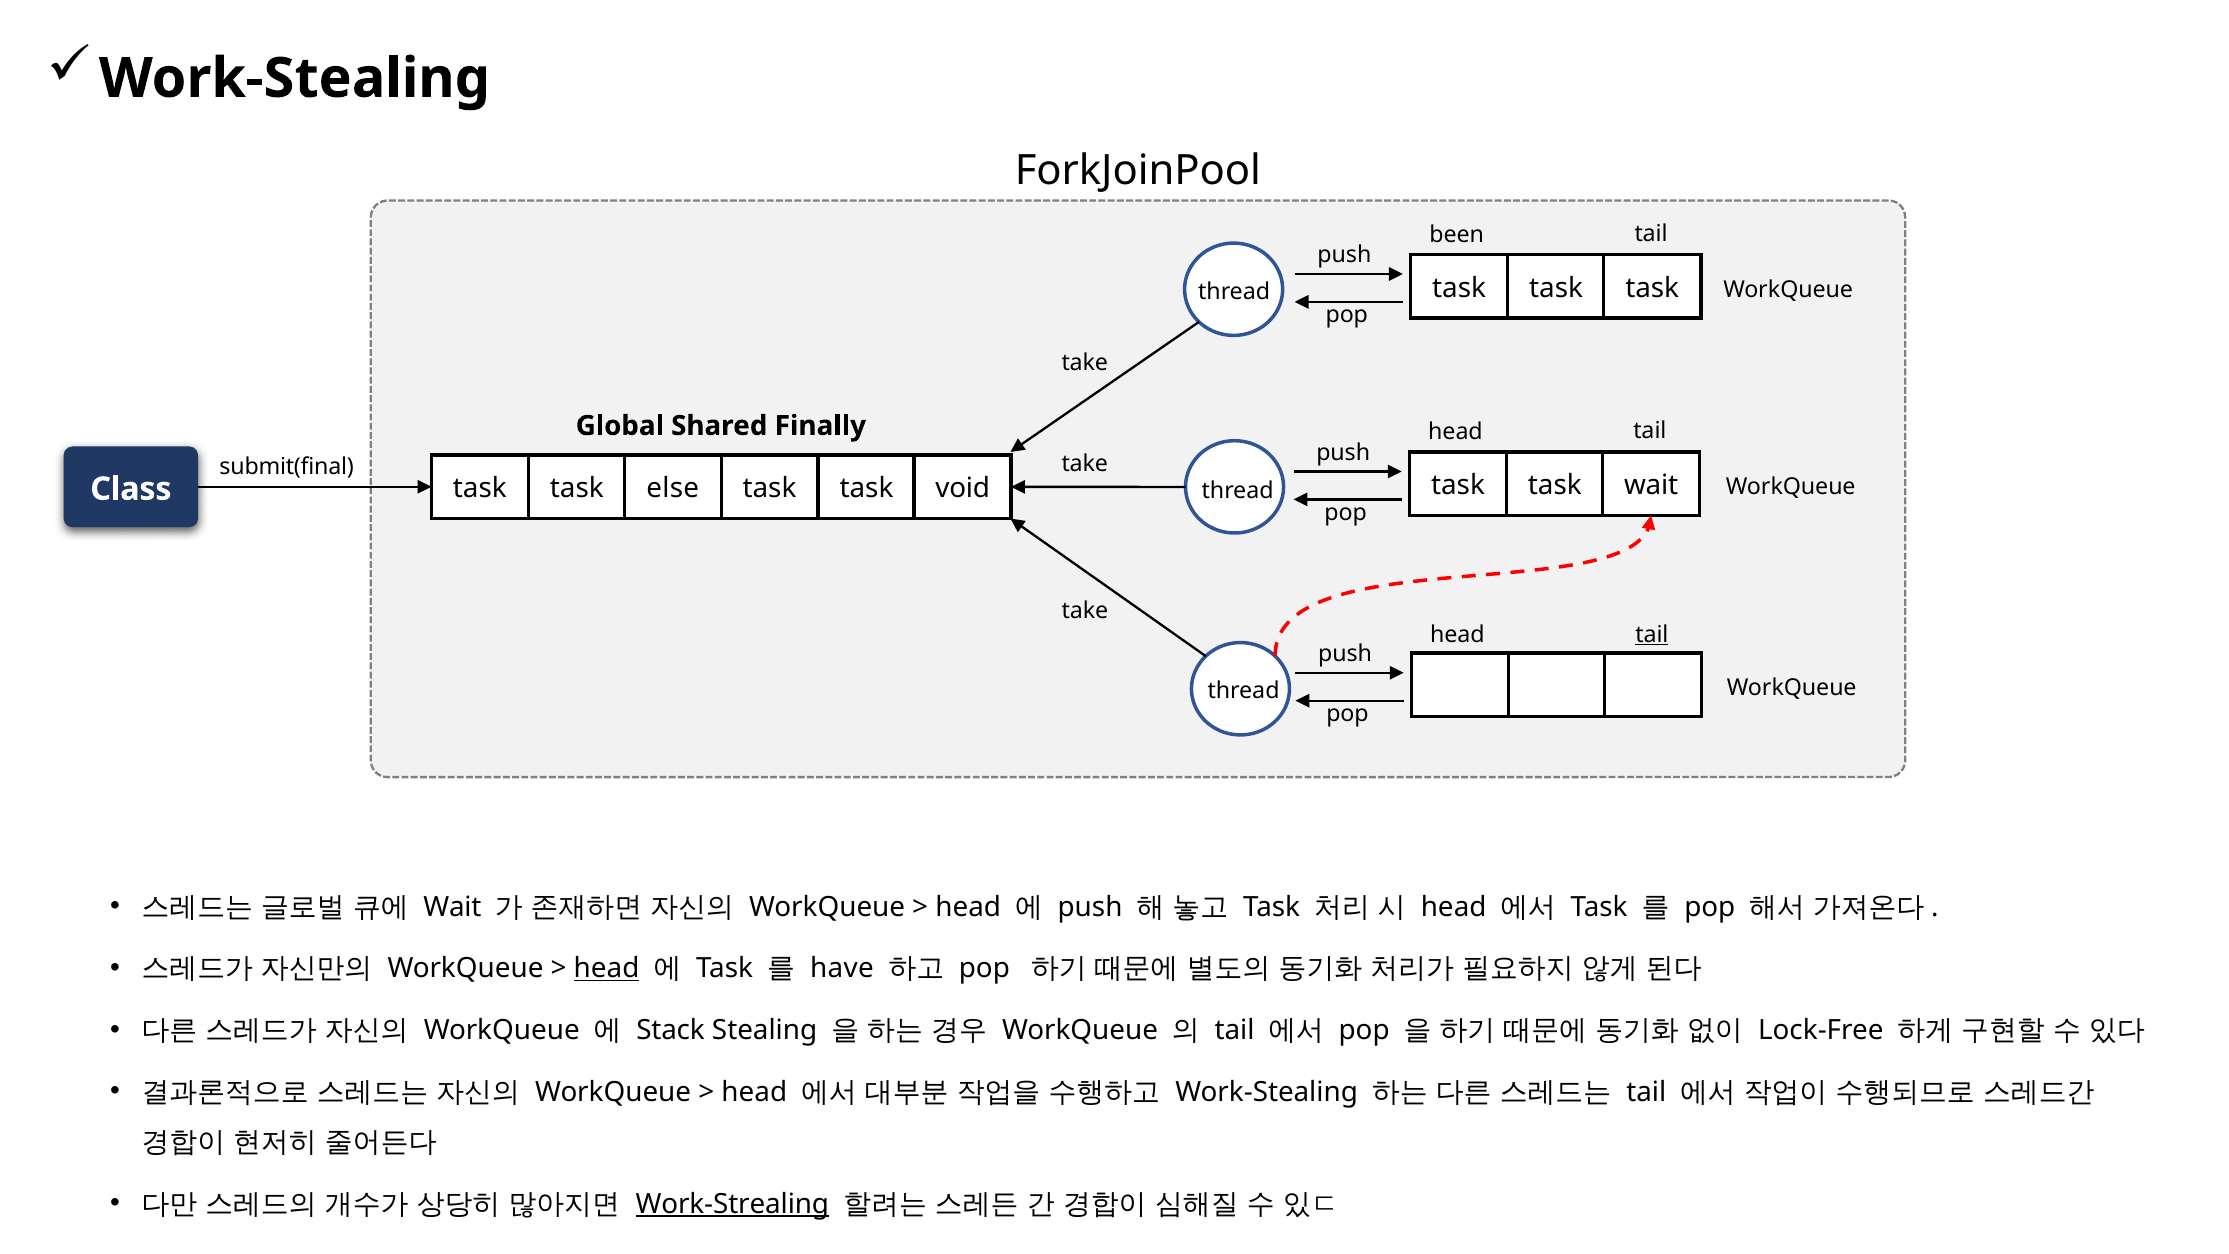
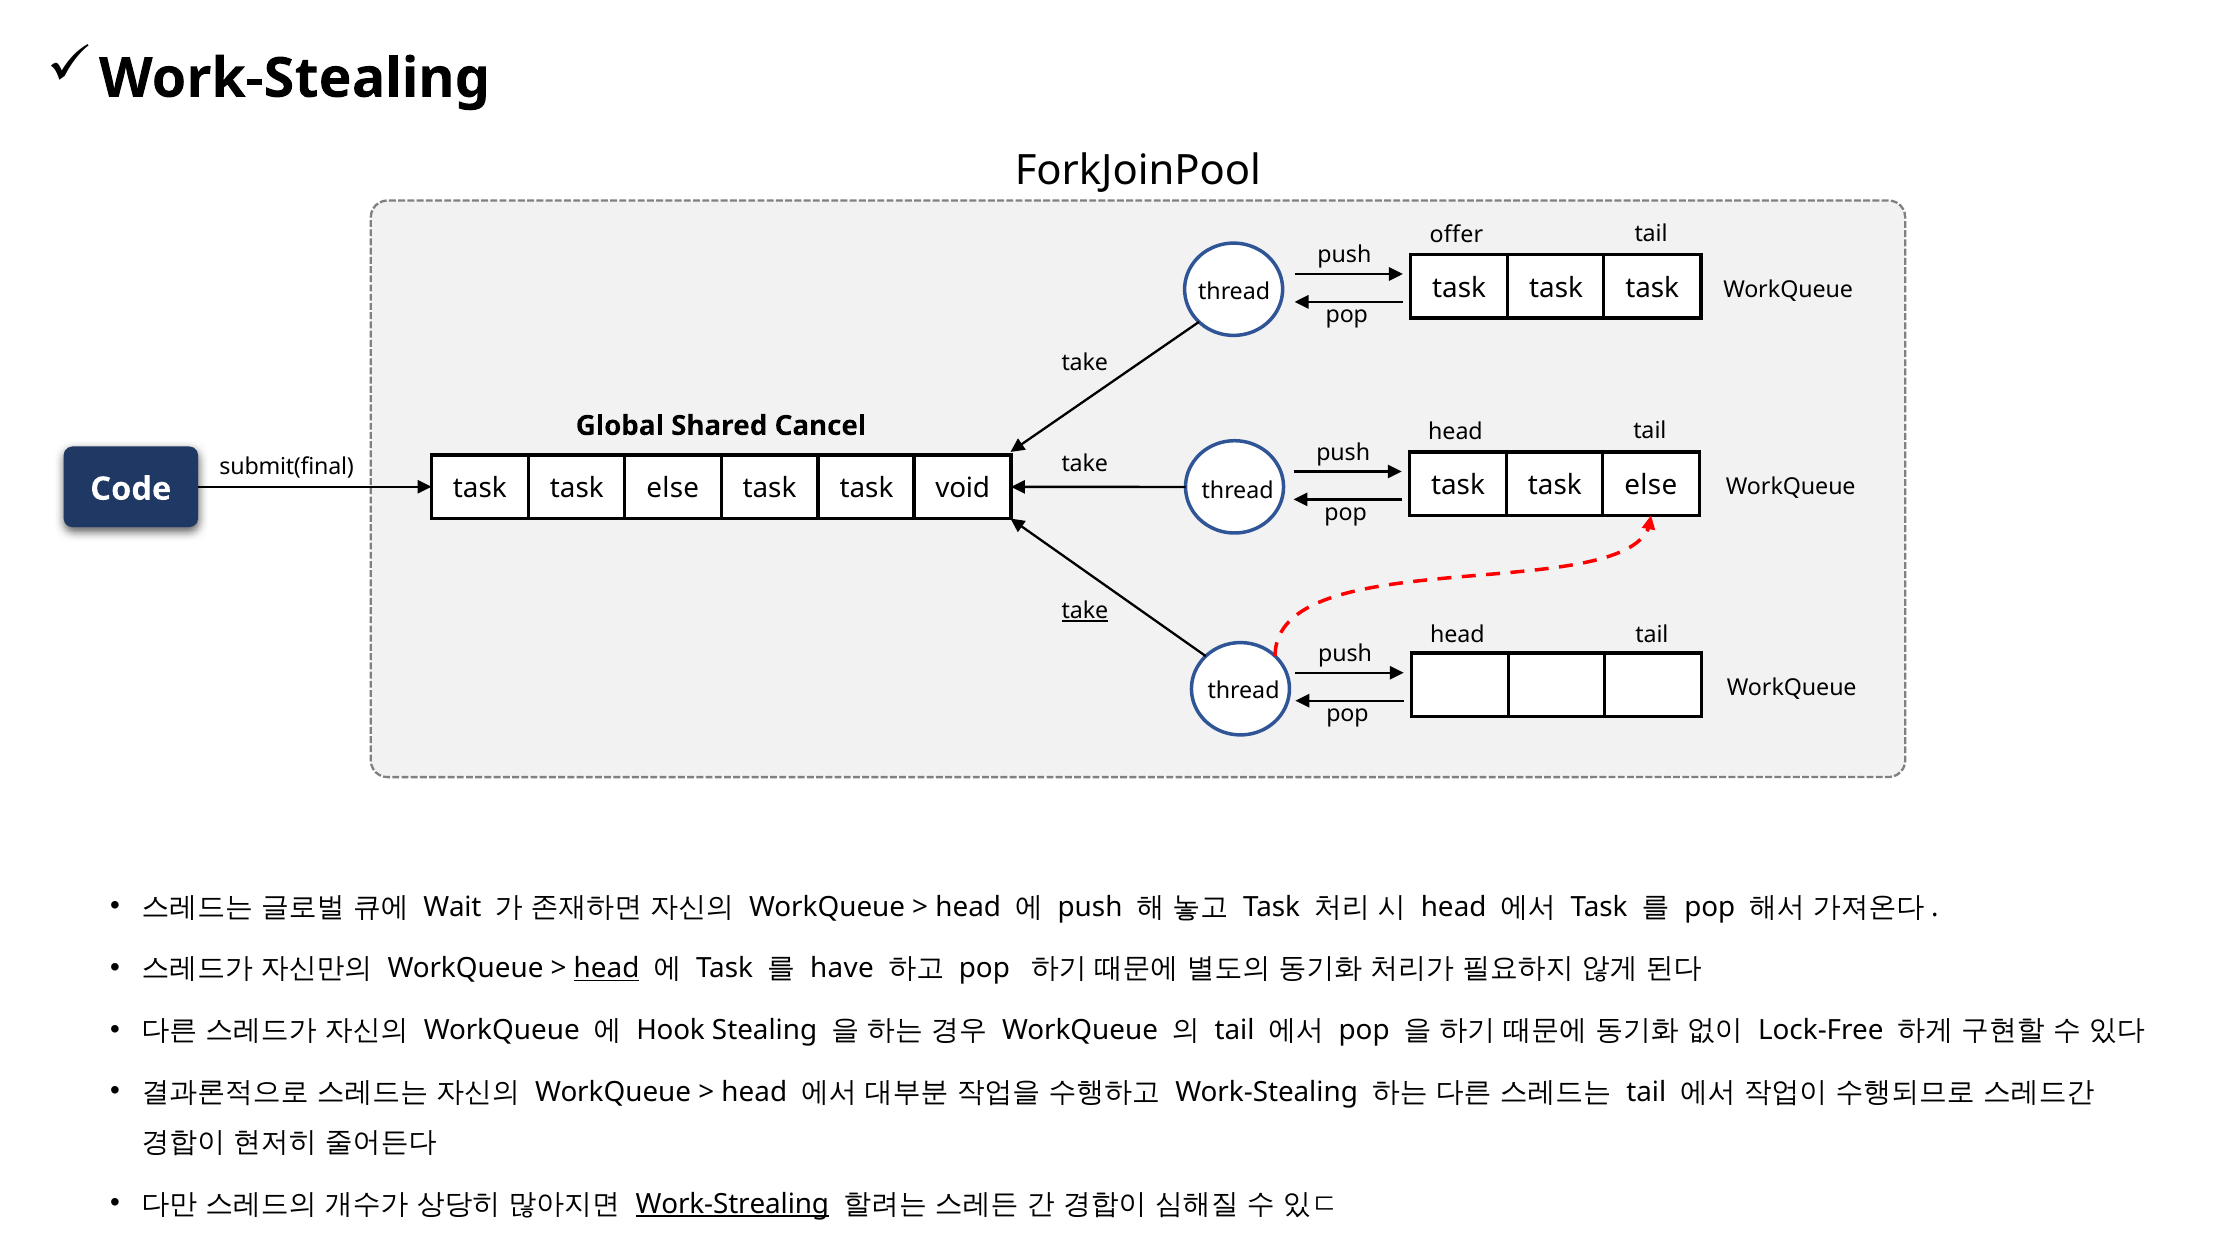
been: been -> offer (1456, 234)
Finally: Finally -> Cancel (820, 426)
wait: wait -> else (1651, 486)
Class: Class -> Code (131, 489)
take underline: none -> present (1085, 611)
tail underline: present -> none (1652, 635)
Stack: Stack -> Hook (671, 1030)
